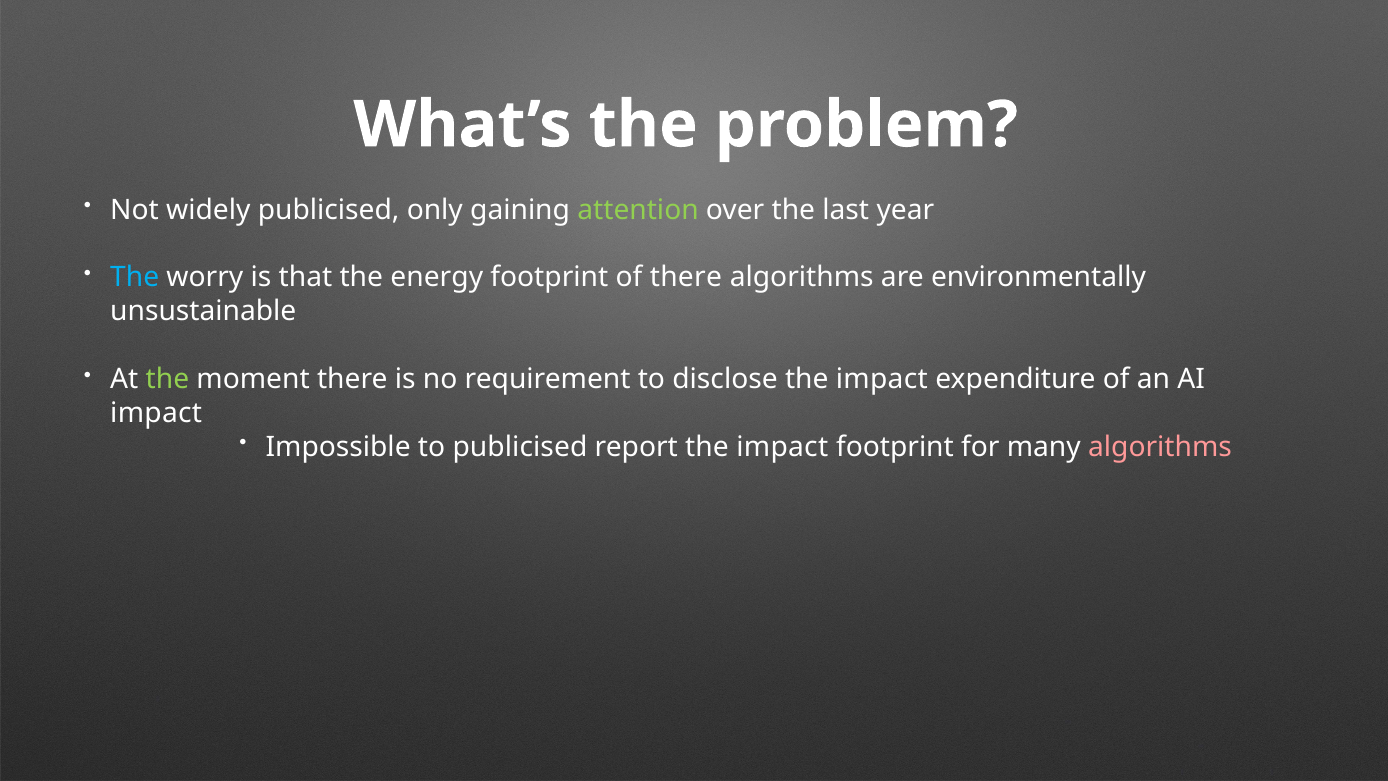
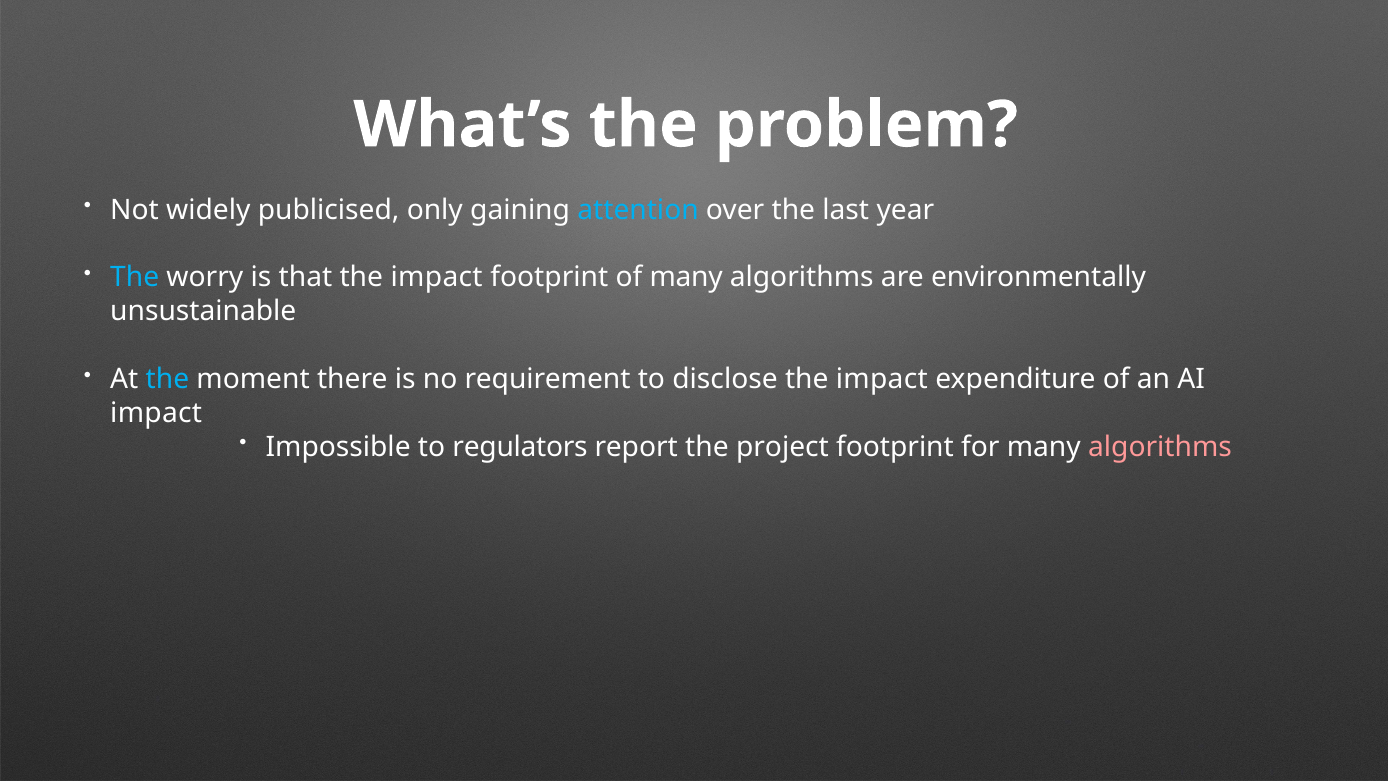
attention colour: light green -> light blue (638, 210)
that the energy: energy -> impact (437, 277)
of there: there -> many (686, 277)
the colour: light green -> light blue (167, 379)
to publicised: publicised -> regulators (520, 447)
report the impact: impact -> project (782, 447)
